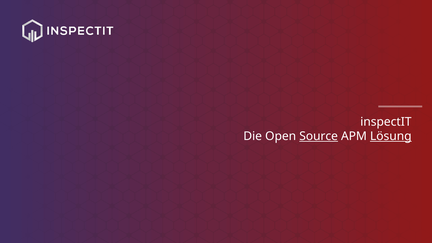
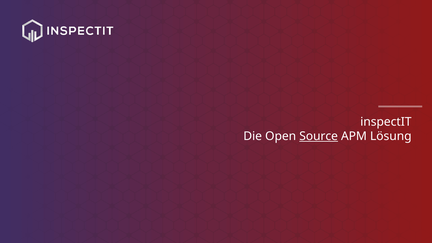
Lösung underline: present -> none (391, 136)
